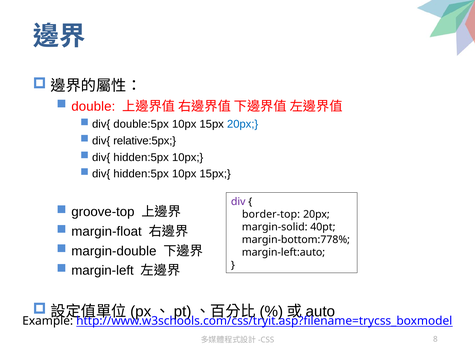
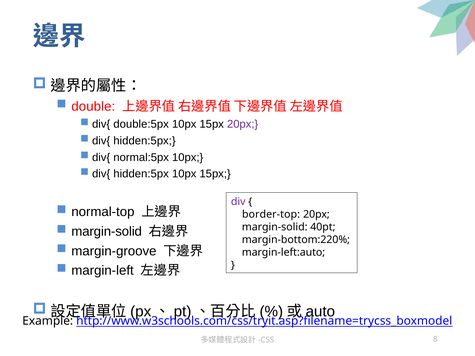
20px colour: blue -> purple (243, 124)
relative:5px: relative:5px -> hidden:5px (145, 141)
hidden:5px: hidden:5px -> normal:5px (141, 157)
groove-top: groove-top -> normal-top (103, 212)
margin-float: margin-float -> margin-solid (107, 232)
margin-bottom:778%: margin-bottom:778% -> margin-bottom:220% (296, 240)
margin-double: margin-double -> margin-groove (114, 251)
